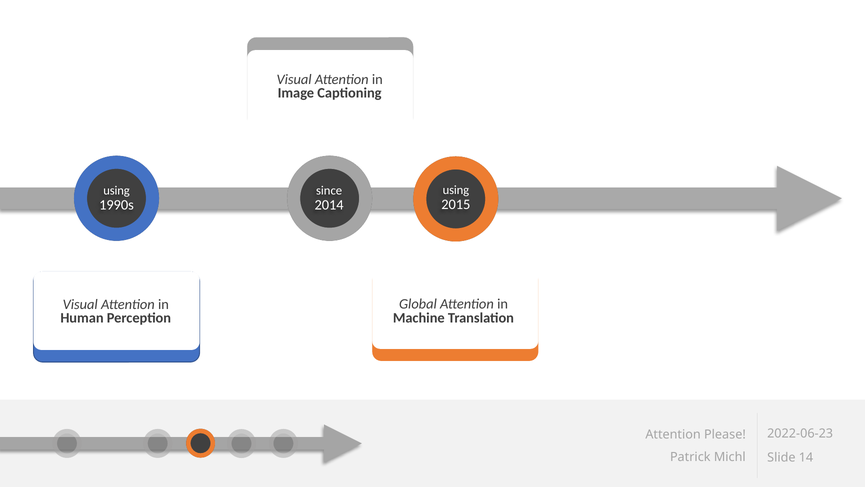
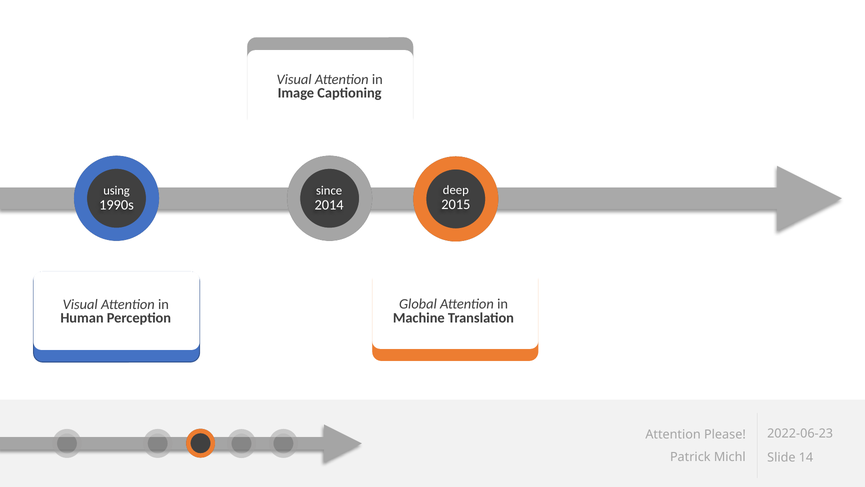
using: using -> deep (456, 190)
